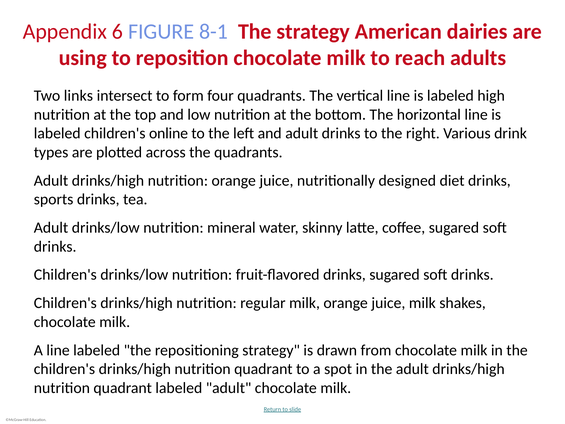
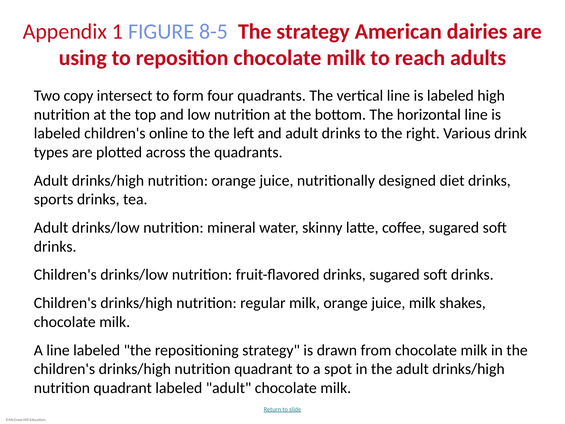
6: 6 -> 1 (117, 32)
8-1: 8-1 -> 8-5 (214, 32)
links: links -> copy (79, 96)
